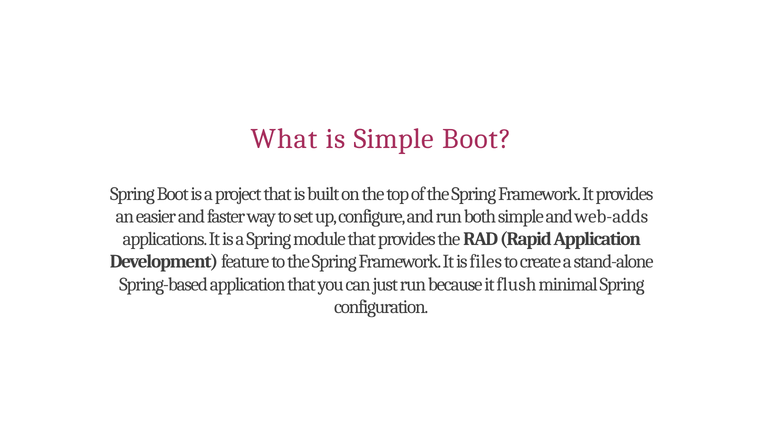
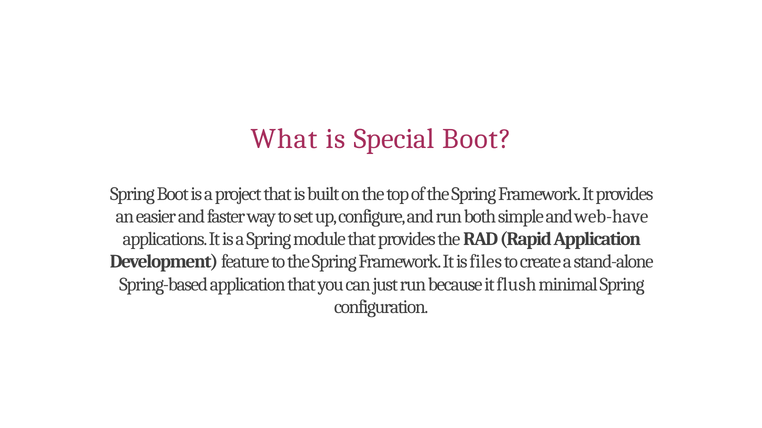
is Simple: Simple -> Special (394, 139)
web-adds: web-adds -> web-have (611, 217)
